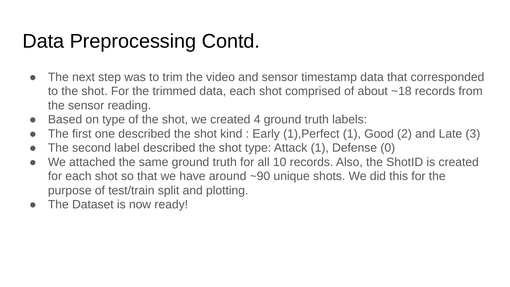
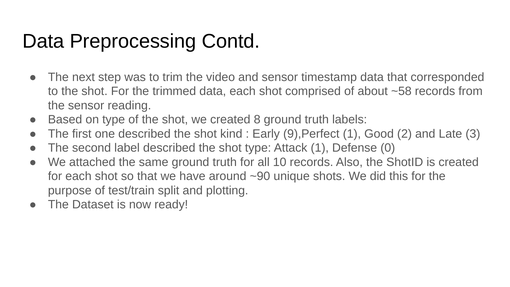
~18: ~18 -> ~58 (401, 91)
4: 4 -> 8 (257, 120)
1),Perfect: 1),Perfect -> 9),Perfect (311, 134)
